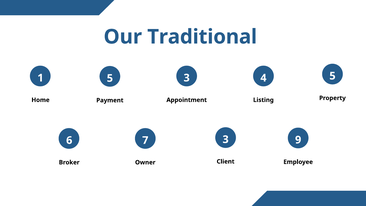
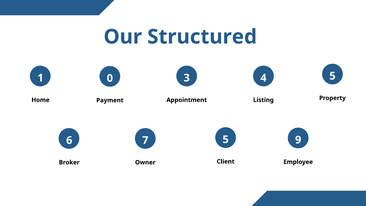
Traditional: Traditional -> Structured (202, 37)
1 5: 5 -> 0 (110, 78)
7 3: 3 -> 5 (226, 139)
